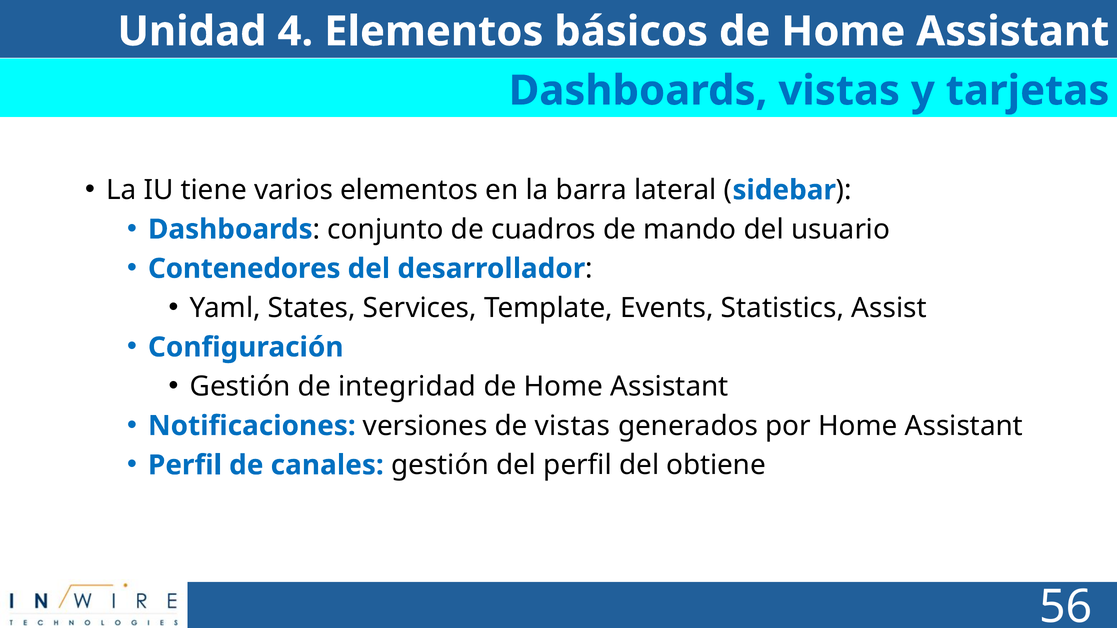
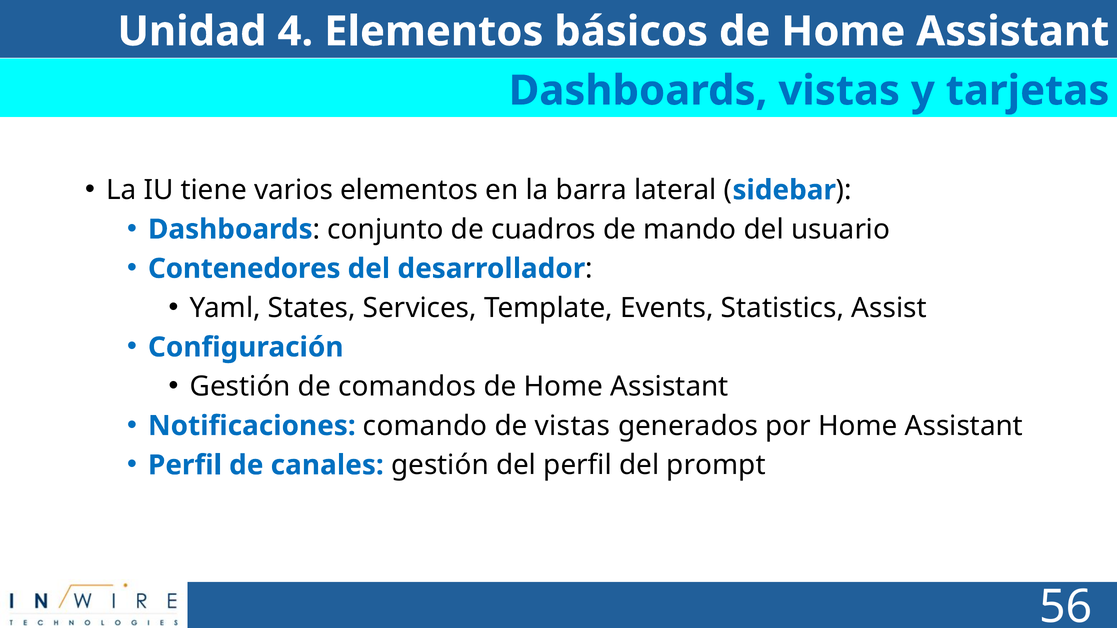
integridad: integridad -> comandos (407, 387)
versiones: versiones -> comando (425, 426)
obtiene: obtiene -> prompt (716, 465)
